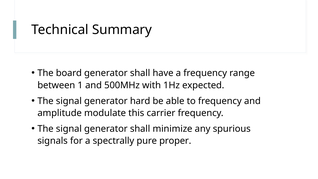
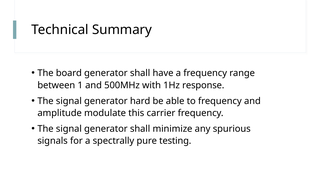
expected: expected -> response (203, 85)
proper: proper -> testing (175, 141)
